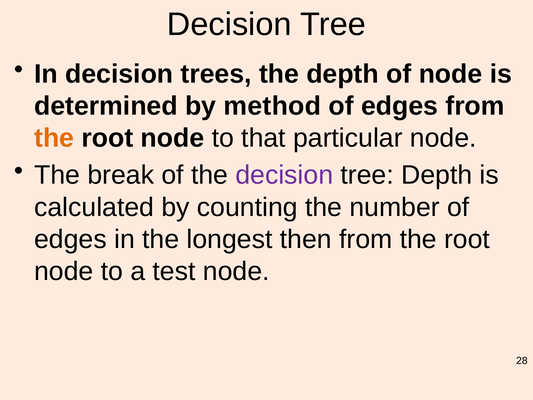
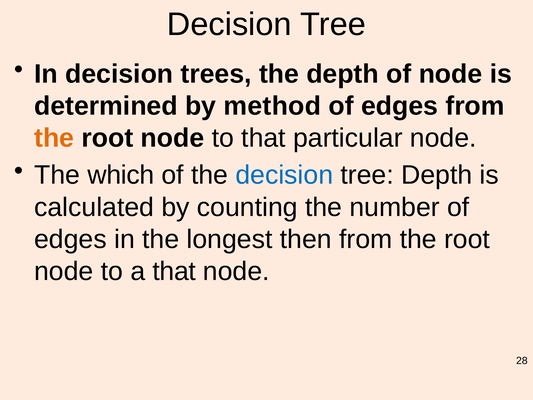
break: break -> which (121, 175)
decision colour: purple -> blue (284, 175)
a test: test -> that (174, 271)
